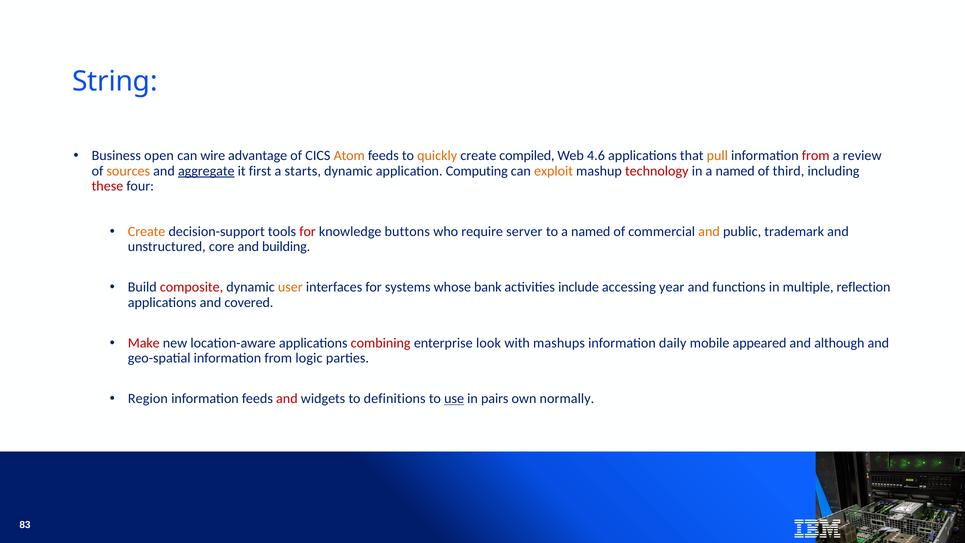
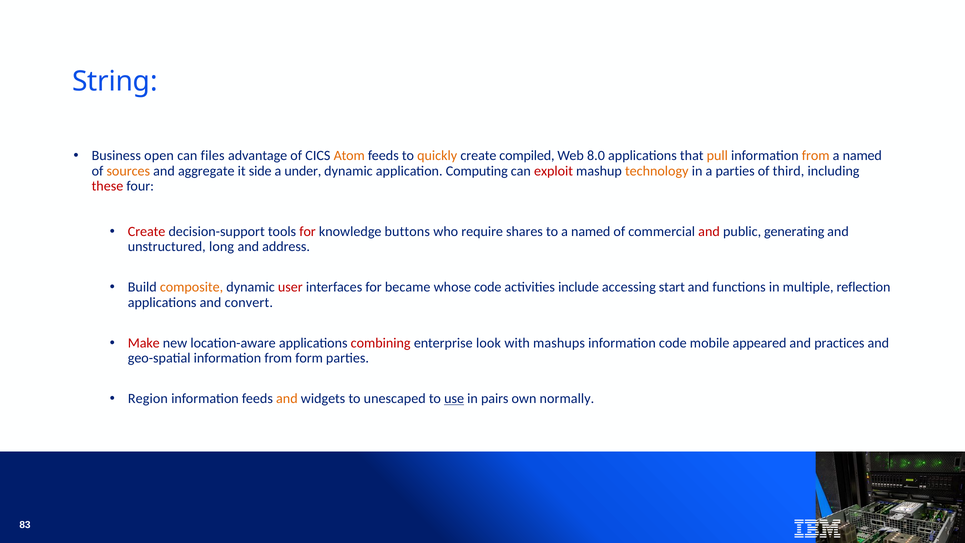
wire: wire -> files (213, 156)
4.6: 4.6 -> 8.0 (596, 156)
from colour: red -> orange (816, 156)
review: review -> named (862, 156)
aggregate underline: present -> none (206, 171)
first: first -> side (260, 171)
starts: starts -> under (303, 171)
exploit colour: orange -> red (554, 171)
technology colour: red -> orange (657, 171)
in a named: named -> parties (735, 171)
Create colour: orange -> red (147, 232)
server: server -> shares (524, 232)
and colour: orange -> red (709, 232)
trademark: trademark -> generating (794, 232)
core: core -> long (222, 247)
building: building -> address (286, 247)
composite colour: red -> orange (192, 287)
user colour: orange -> red (290, 287)
systems: systems -> became (408, 287)
whose bank: bank -> code (488, 287)
year: year -> start (672, 287)
covered: covered -> convert (249, 302)
information daily: daily -> code (673, 343)
although: although -> practices (839, 343)
logic: logic -> form (309, 358)
and colour: red -> orange (287, 398)
definitions: definitions -> unescaped (395, 398)
